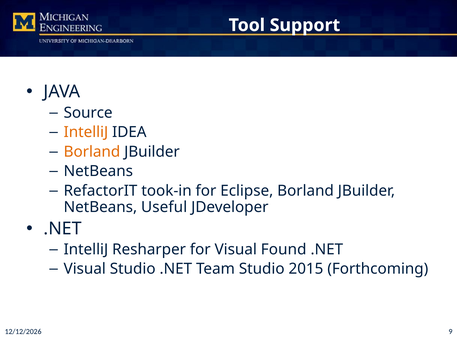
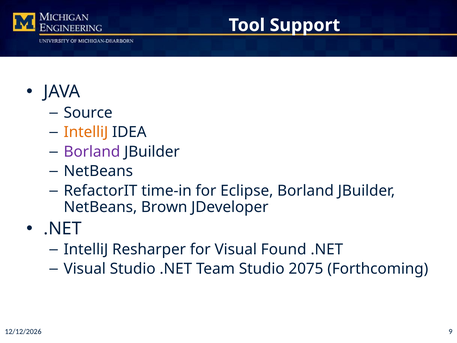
Borland colour: orange -> purple (92, 152)
took-in: took-in -> time-in (167, 191)
Useful: Useful -> Brown (164, 207)
2015: 2015 -> 2075 (306, 269)
